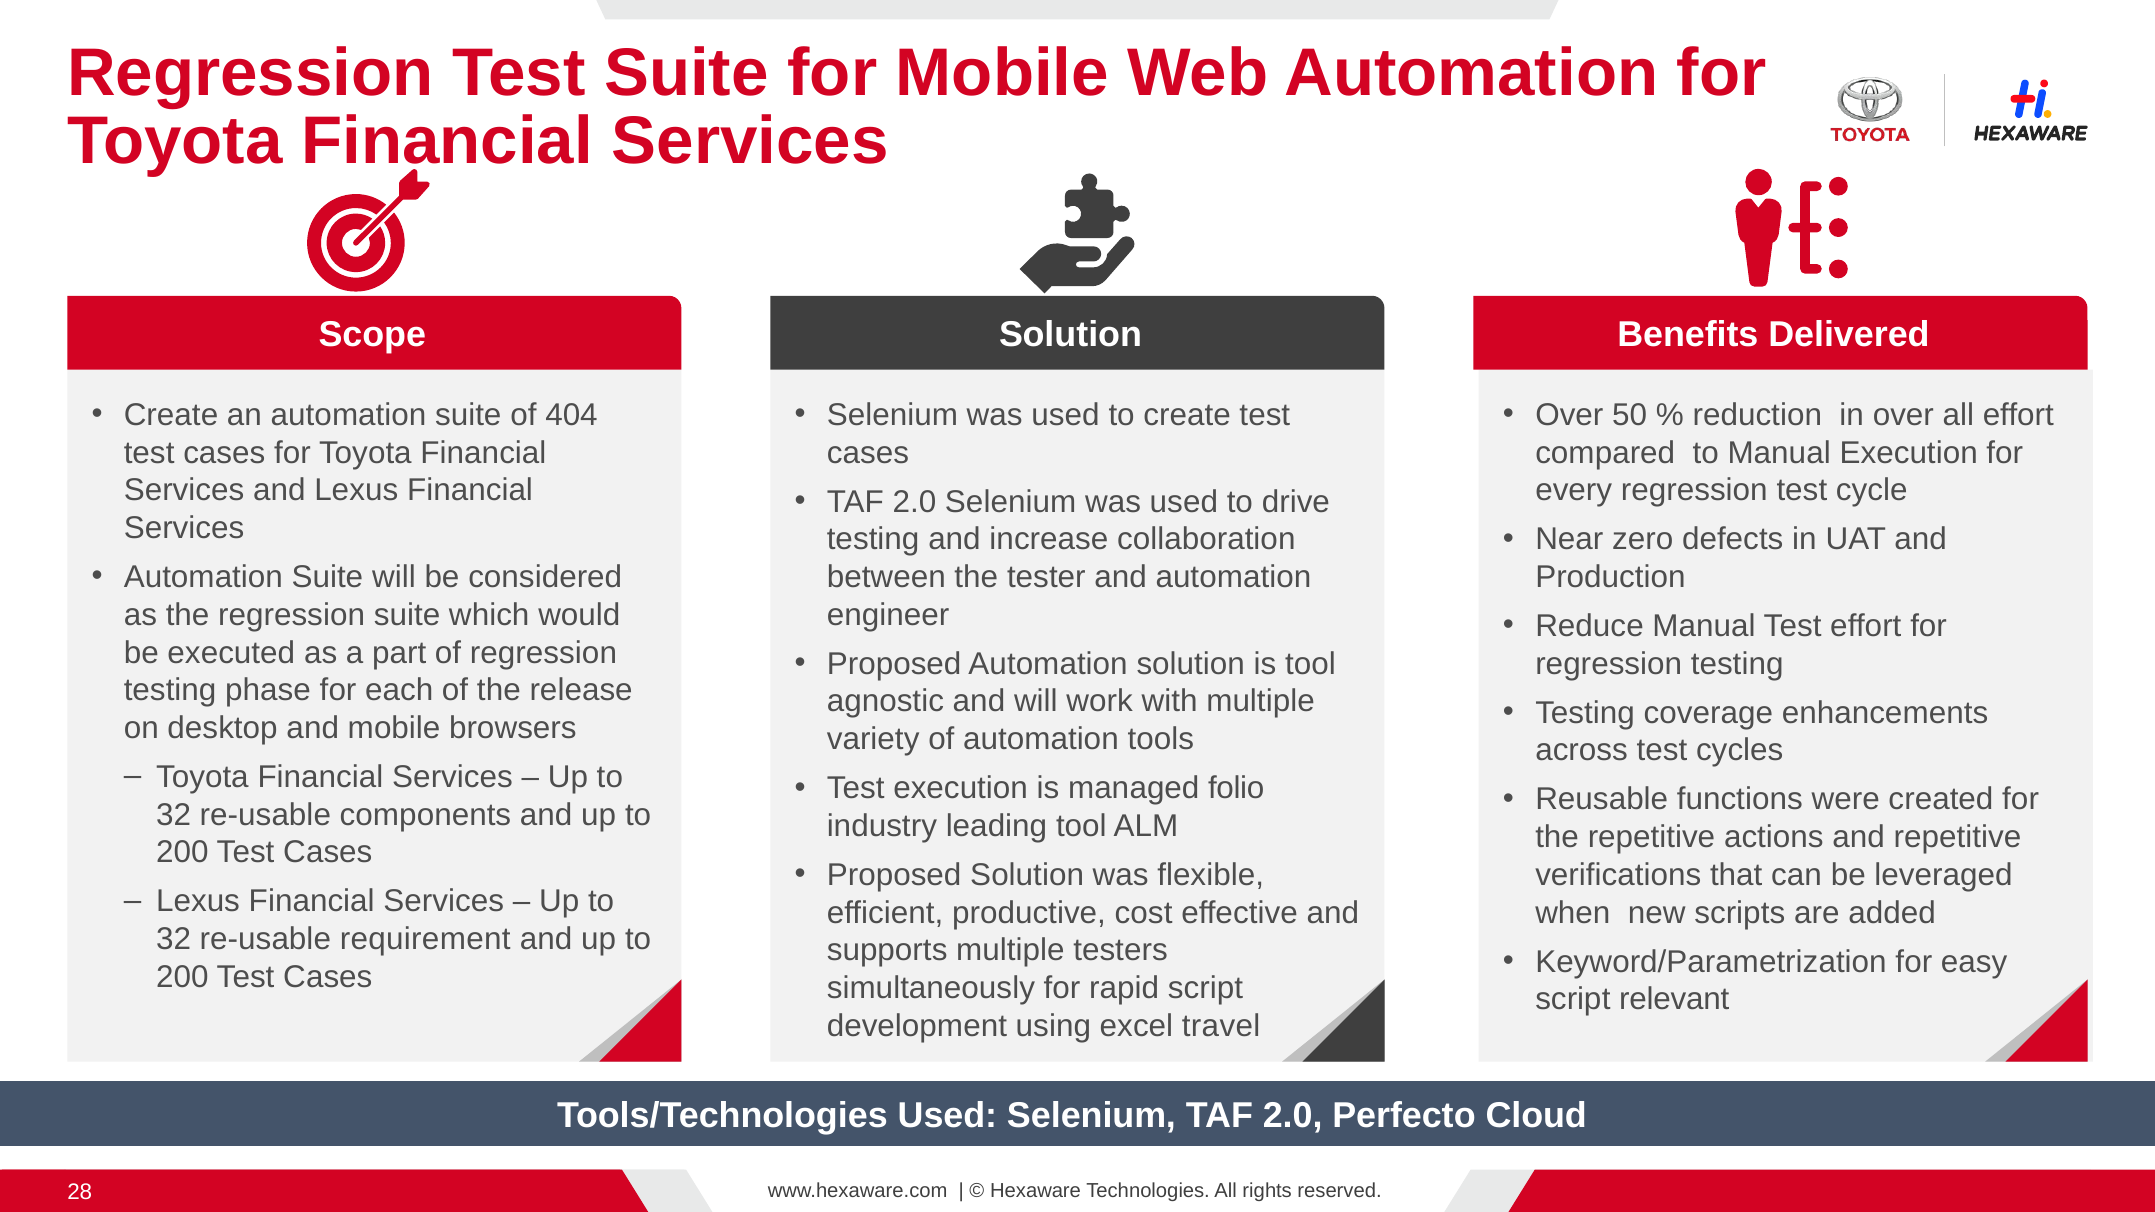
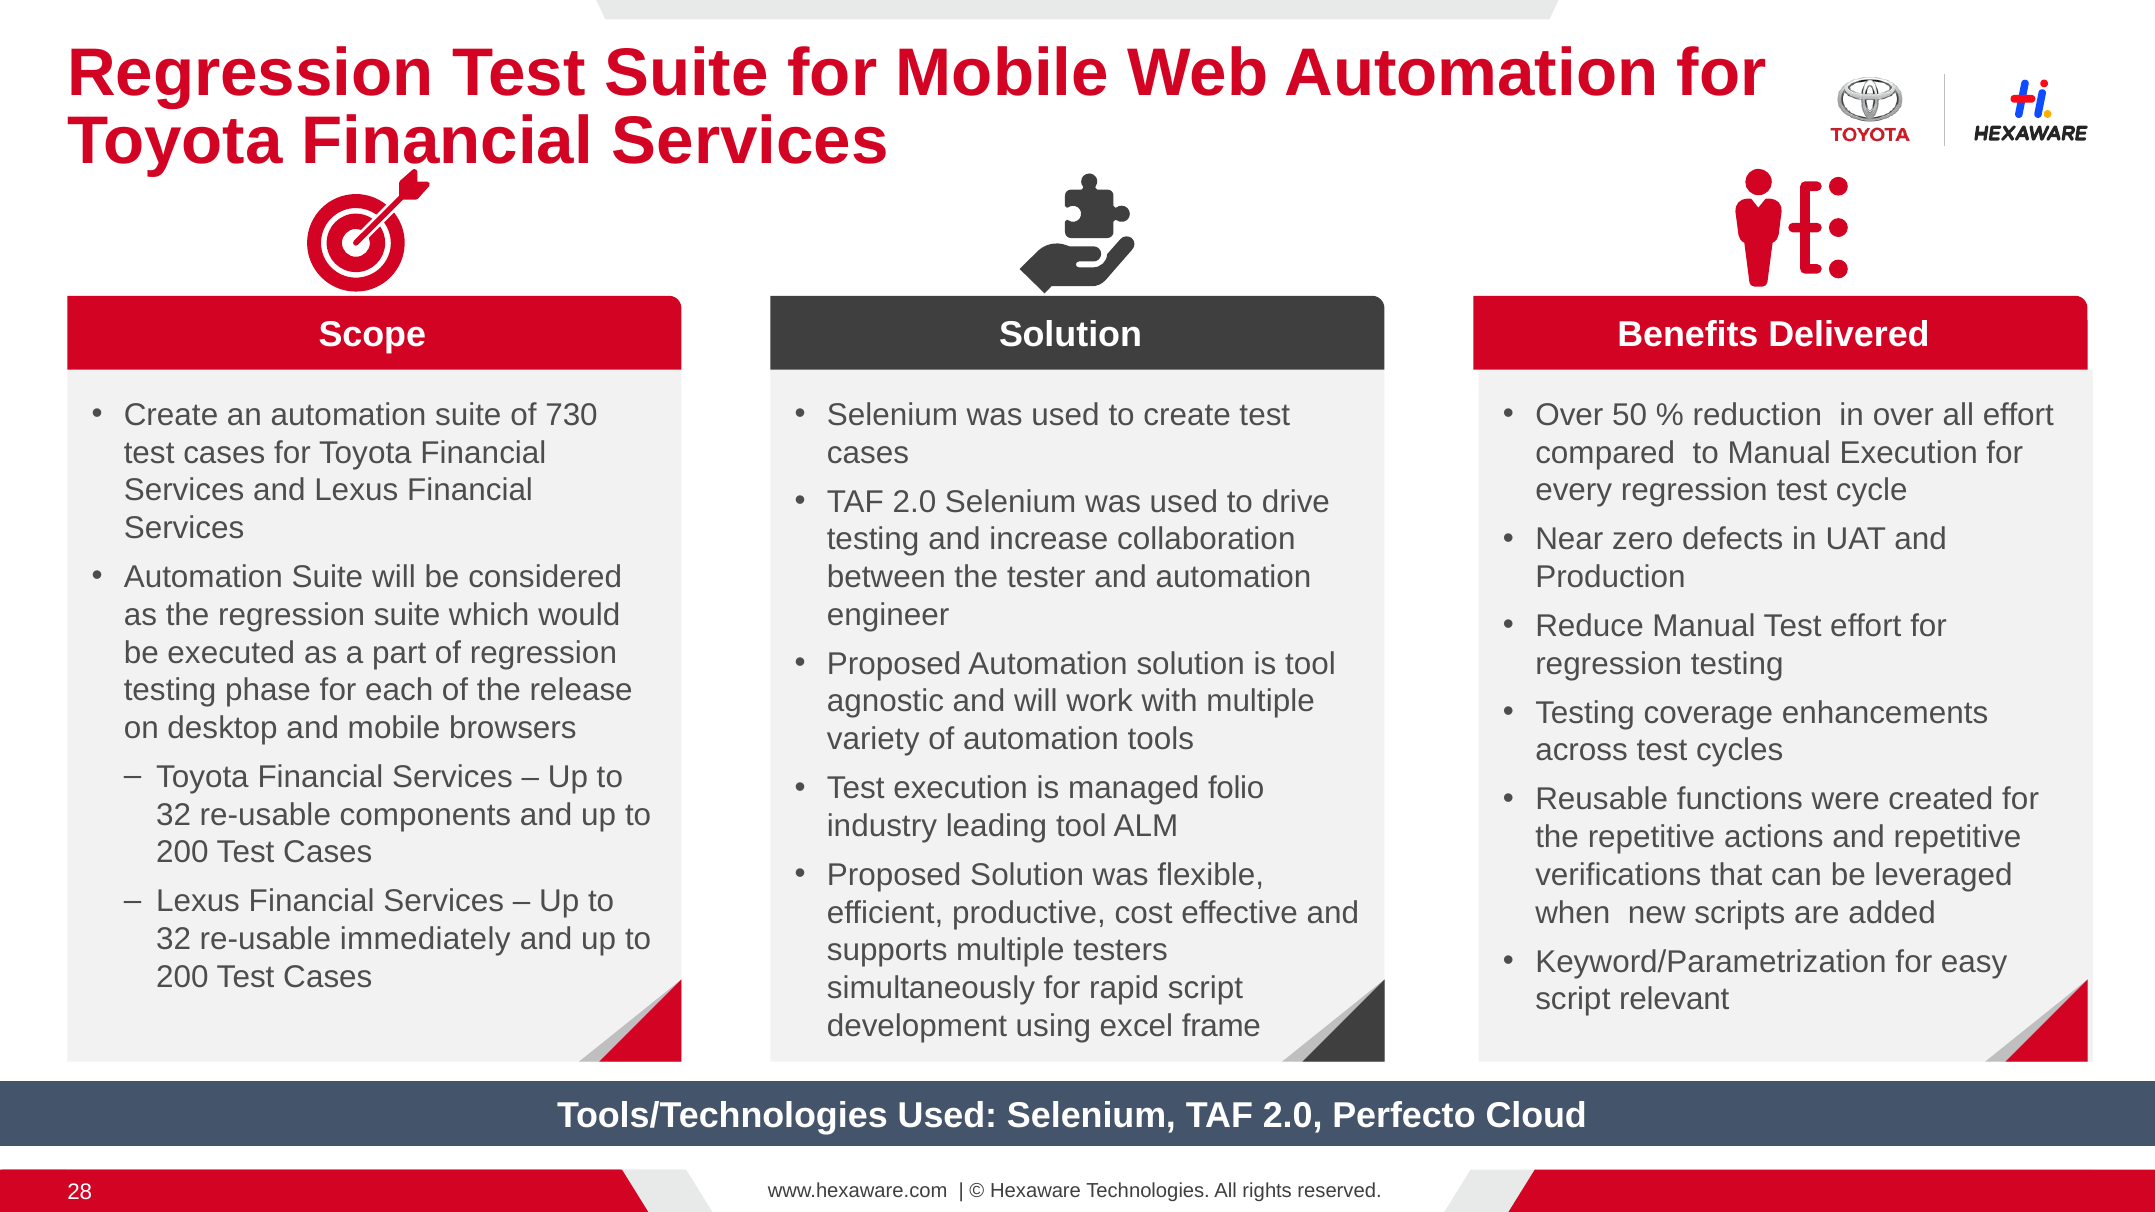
404: 404 -> 730 (572, 415)
requirement: requirement -> immediately (425, 939)
travel: travel -> frame (1221, 1026)
